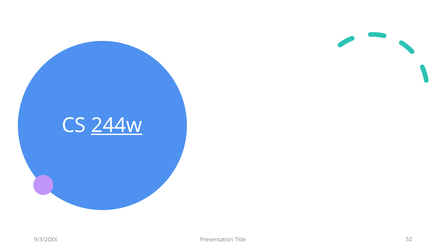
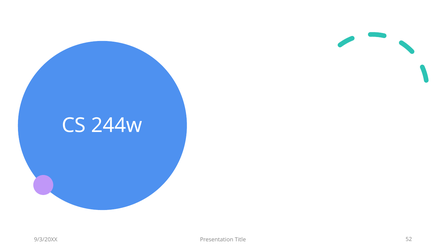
244w underline: present -> none (117, 125)
